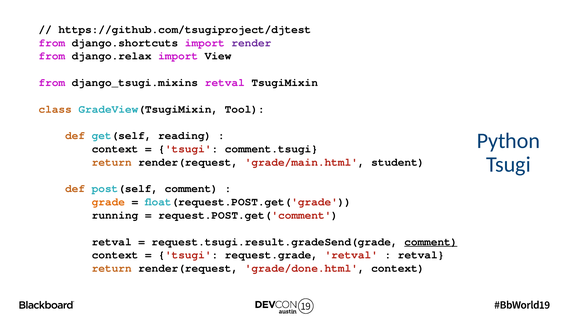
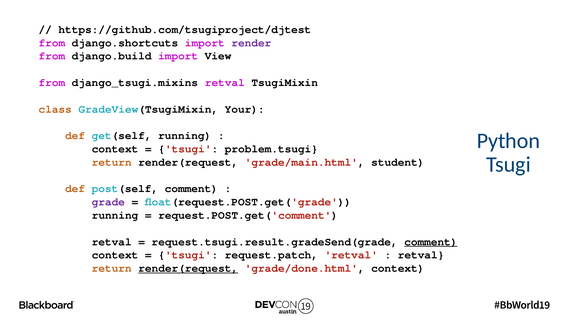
django.relax: django.relax -> django.build (112, 56)
Tool: Tool -> Your (245, 109)
get(self reading: reading -> running (185, 136)
comment.tsugi: comment.tsugi -> problem.tsugi (271, 149)
grade colour: orange -> purple (108, 202)
request.grade: request.grade -> request.patch (271, 255)
render(request underline: none -> present (188, 269)
